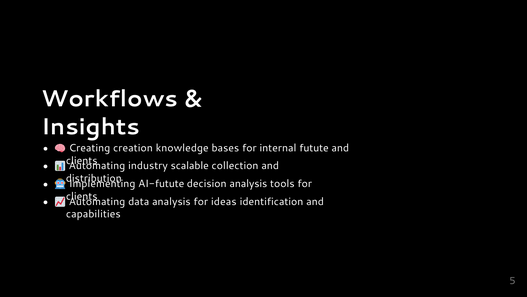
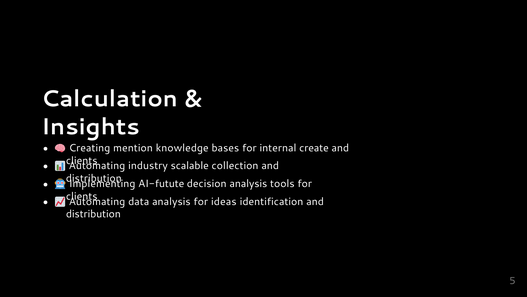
Workflows: Workflows -> Calculation (110, 99)
creation: creation -> mention (133, 148)
futute: futute -> create (314, 148)
capabilities: capabilities -> distribution (93, 214)
